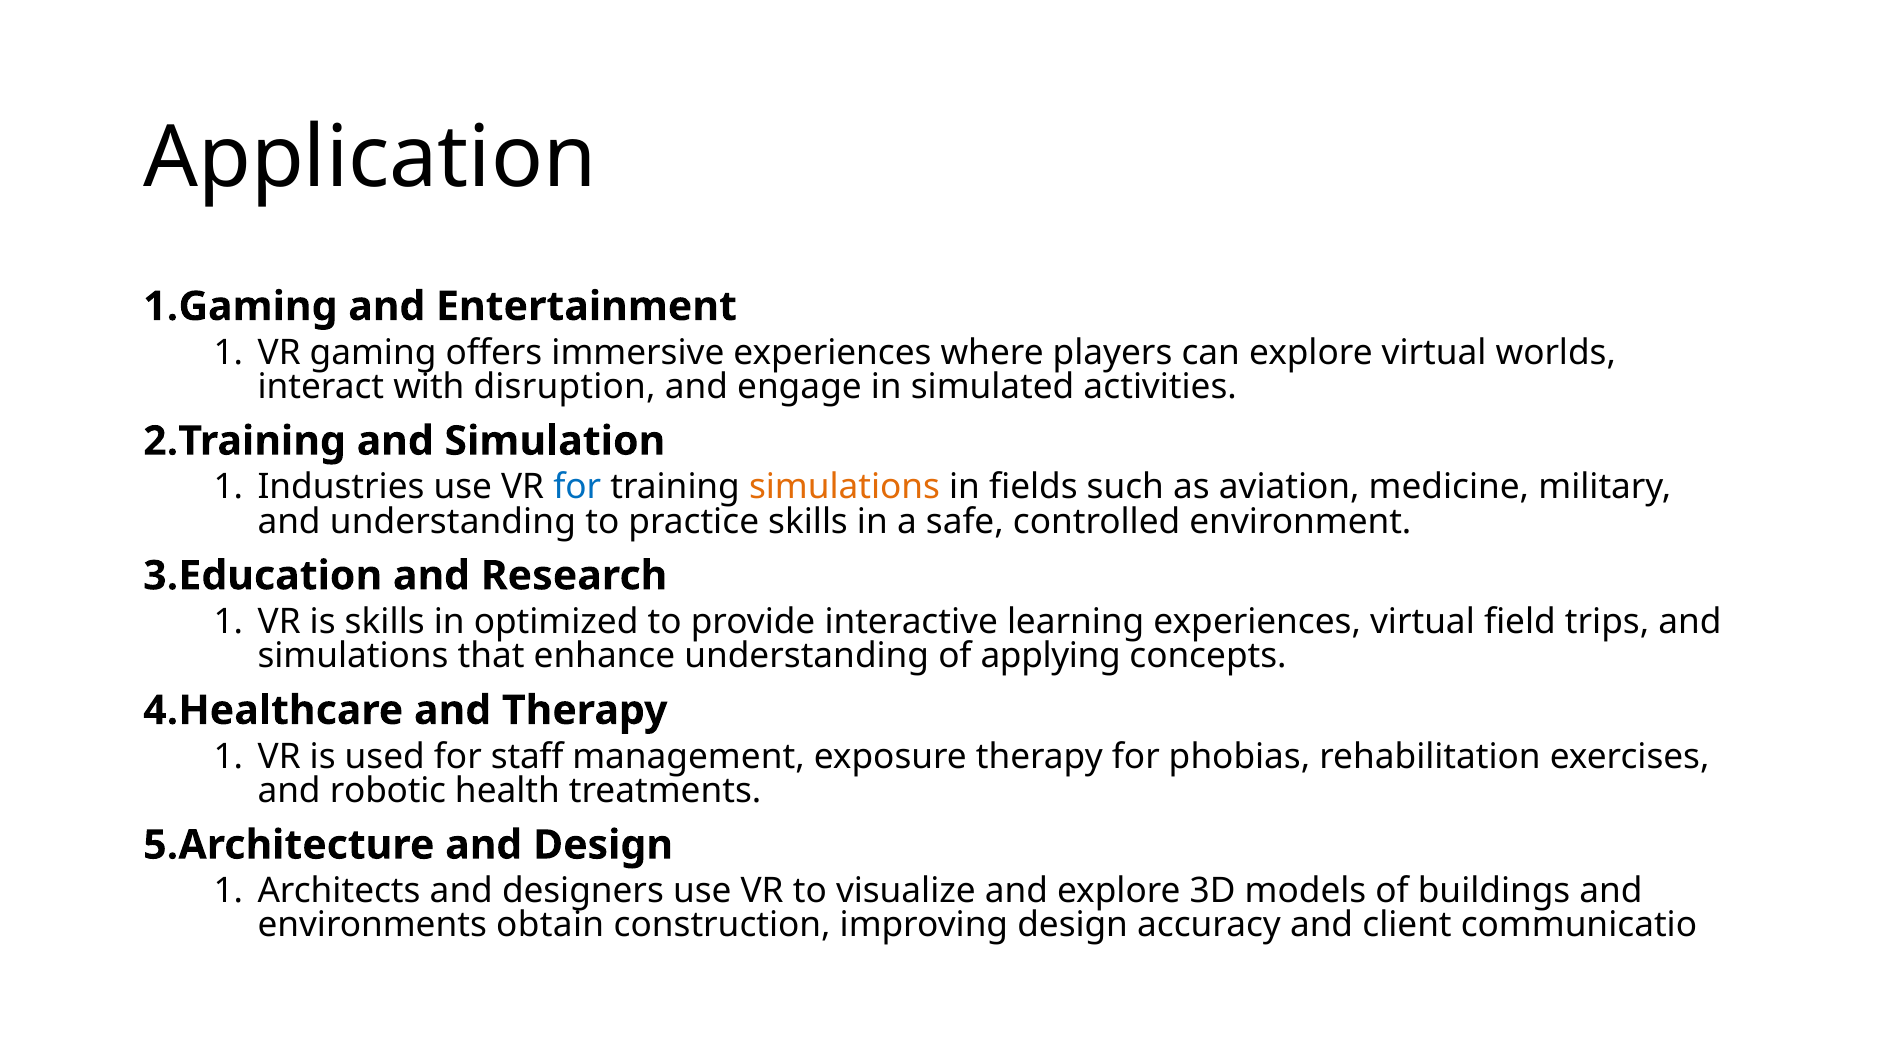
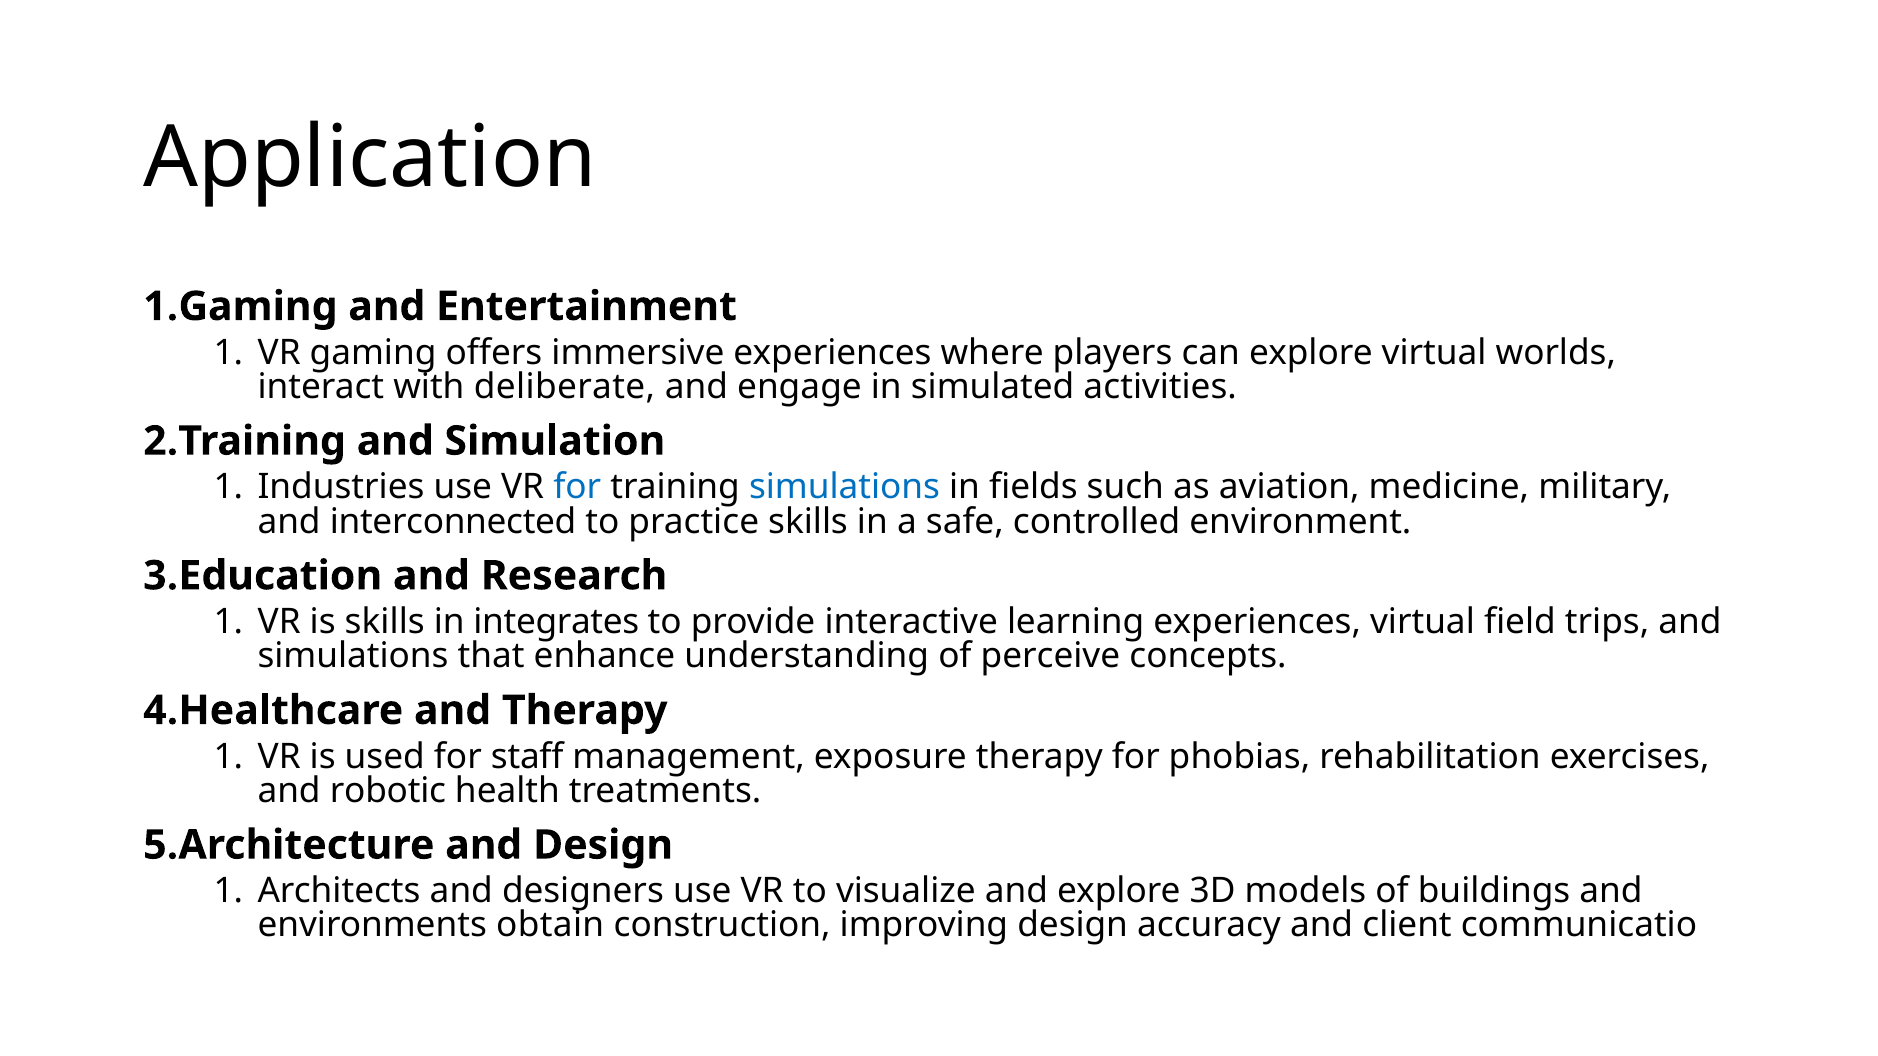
disruption: disruption -> deliberate (564, 387)
simulations colour: orange -> blue (845, 487)
and understanding: understanding -> interconnected (453, 522)
optimized: optimized -> integrates (556, 622)
applying: applying -> perceive (1050, 656)
